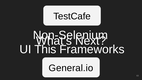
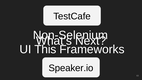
General.io: General.io -> Speaker.io (71, 68)
